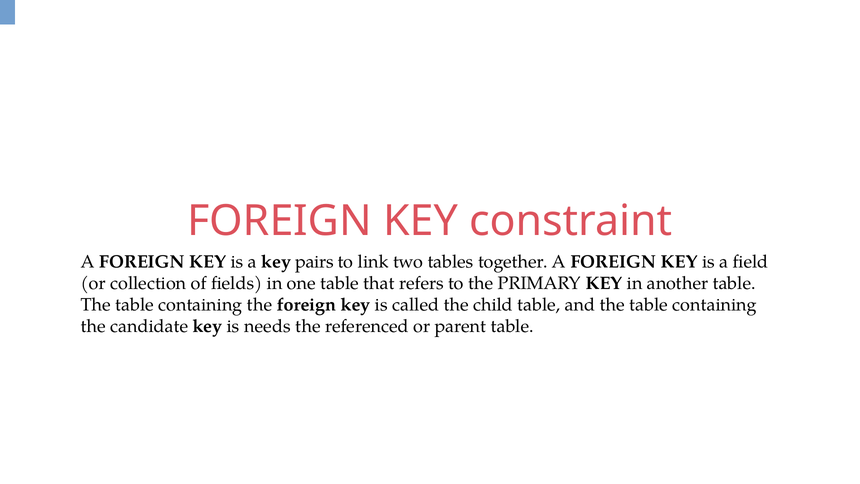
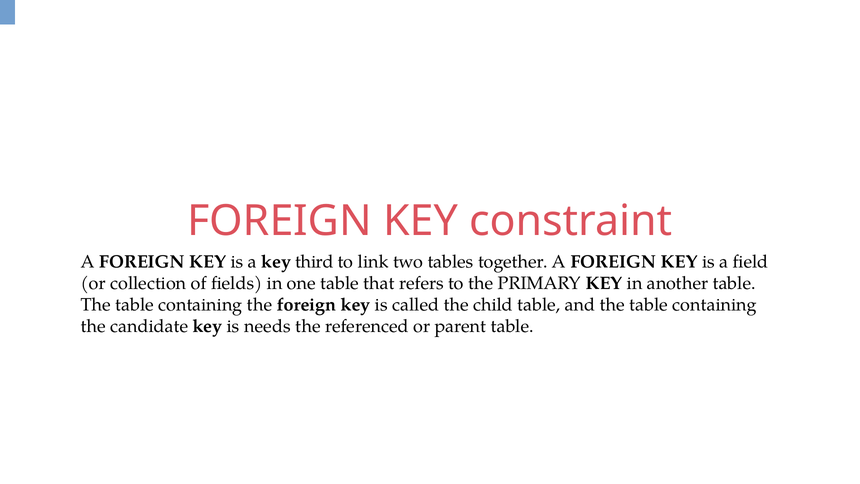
pairs: pairs -> third (314, 262)
